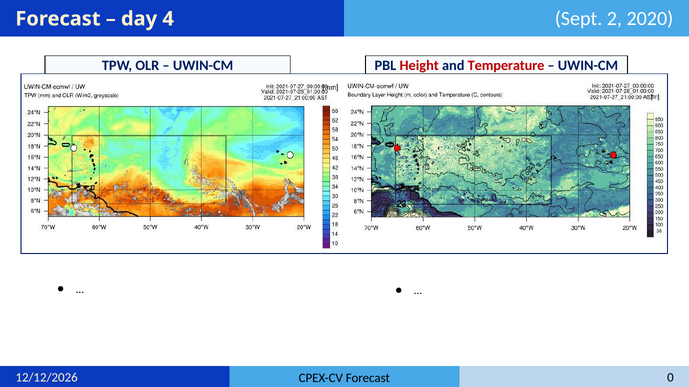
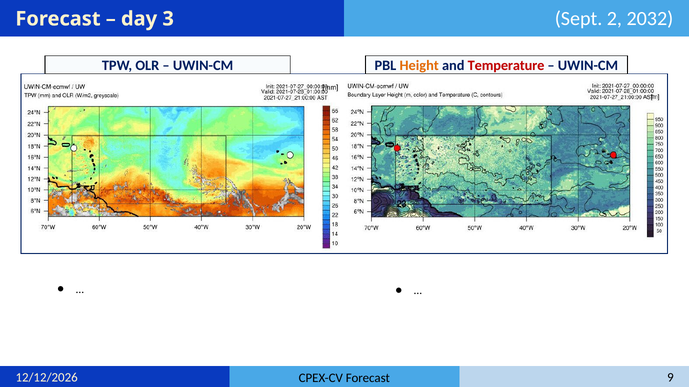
4: 4 -> 3 (168, 19)
2020: 2020 -> 2032 (650, 19)
Height colour: red -> orange (419, 66)
0: 0 -> 9 (670, 378)
